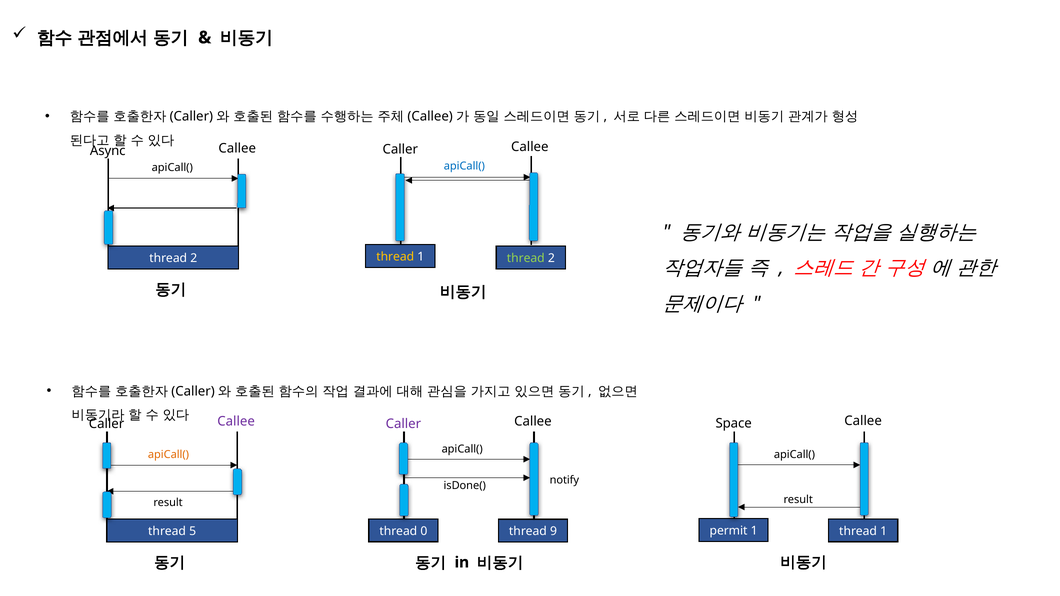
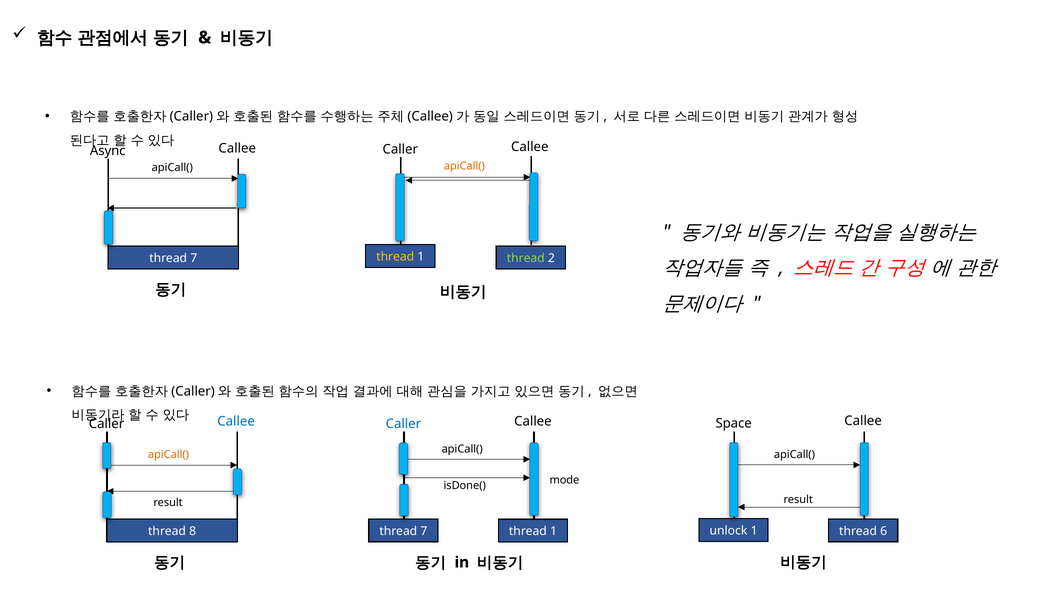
apiCall( colour: blue -> orange (464, 166)
2: 2 -> 7 (194, 259)
Callee colour: purple -> blue (236, 421)
Caller colour: purple -> blue (403, 424)
notify: notify -> mode (564, 480)
permit: permit -> unlock (729, 531)
0: 0 -> 7 (424, 531)
1: 1 -> 6 (884, 531)
5: 5 -> 8 (193, 532)
9: 9 -> 1 (553, 532)
